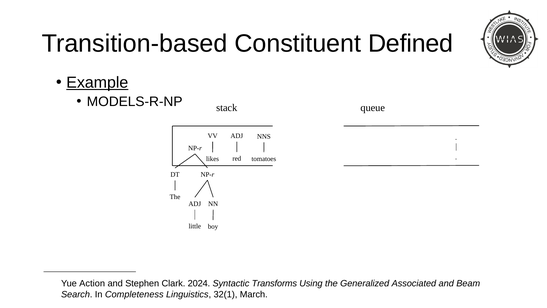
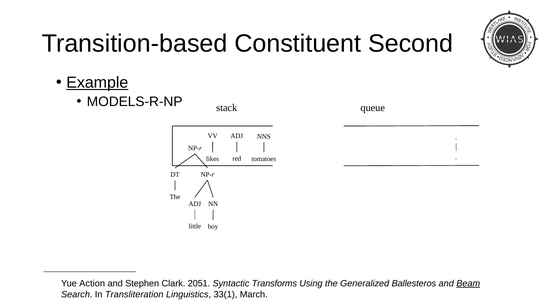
Defined: Defined -> Second (411, 43)
2024: 2024 -> 2051 (199, 283)
Associated: Associated -> Ballesteros (414, 283)
Beam underline: none -> present (468, 283)
Completeness: Completeness -> Transliteration (134, 294)
32(1: 32(1 -> 33(1 (225, 294)
